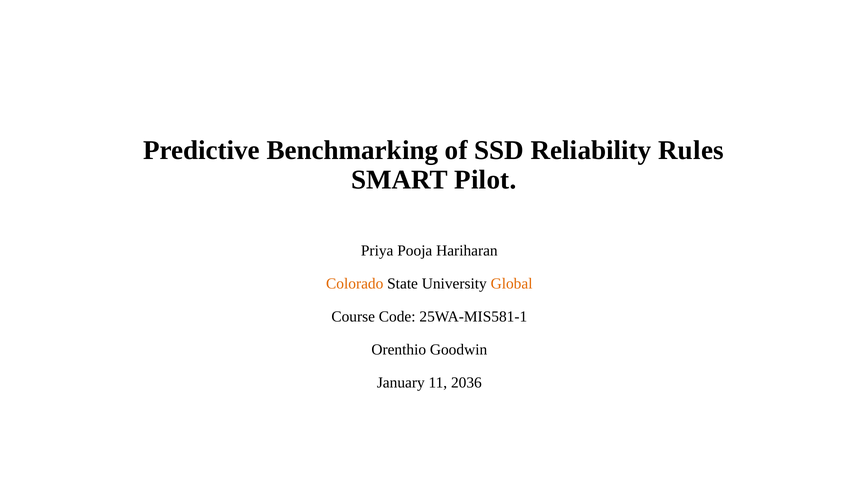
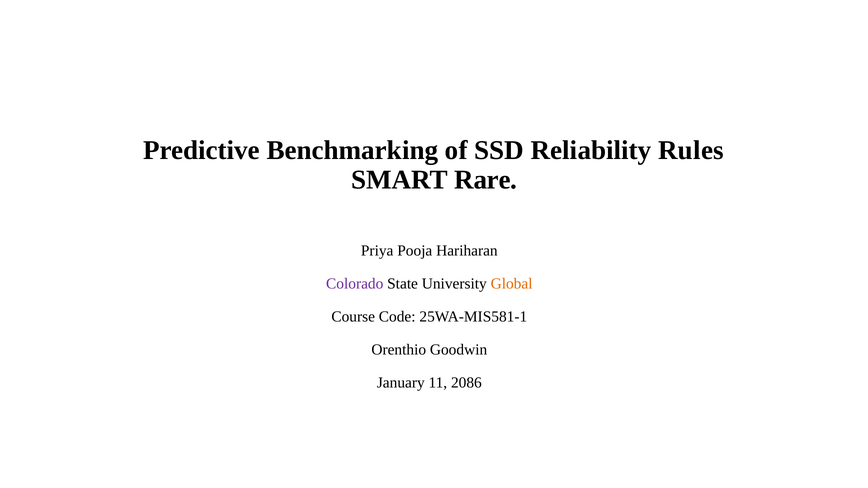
Pilot: Pilot -> Rare (486, 180)
Colorado colour: orange -> purple (355, 284)
2036: 2036 -> 2086 (466, 383)
